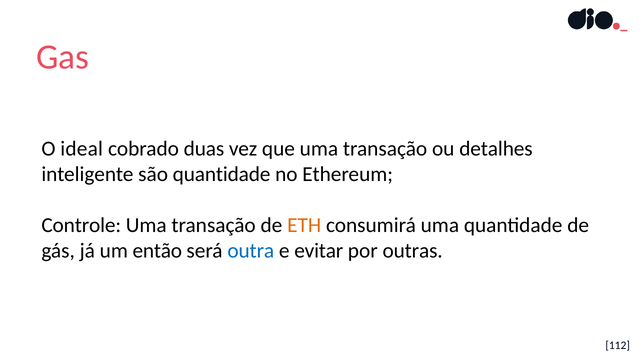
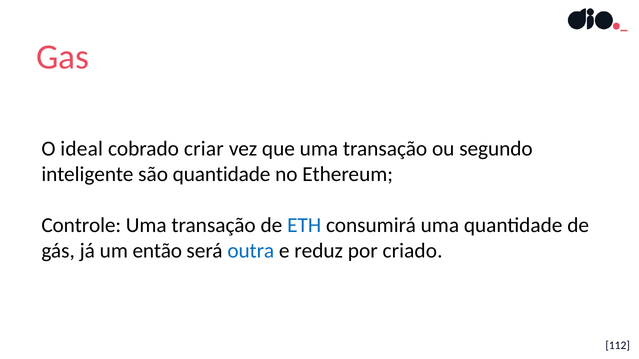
duas: duas -> criar (204, 149)
detalhes: detalhes -> segundo (496, 149)
ETH colour: orange -> blue (304, 225)
evitar: evitar -> reduz (319, 251)
outras: outras -> criado (413, 251)
